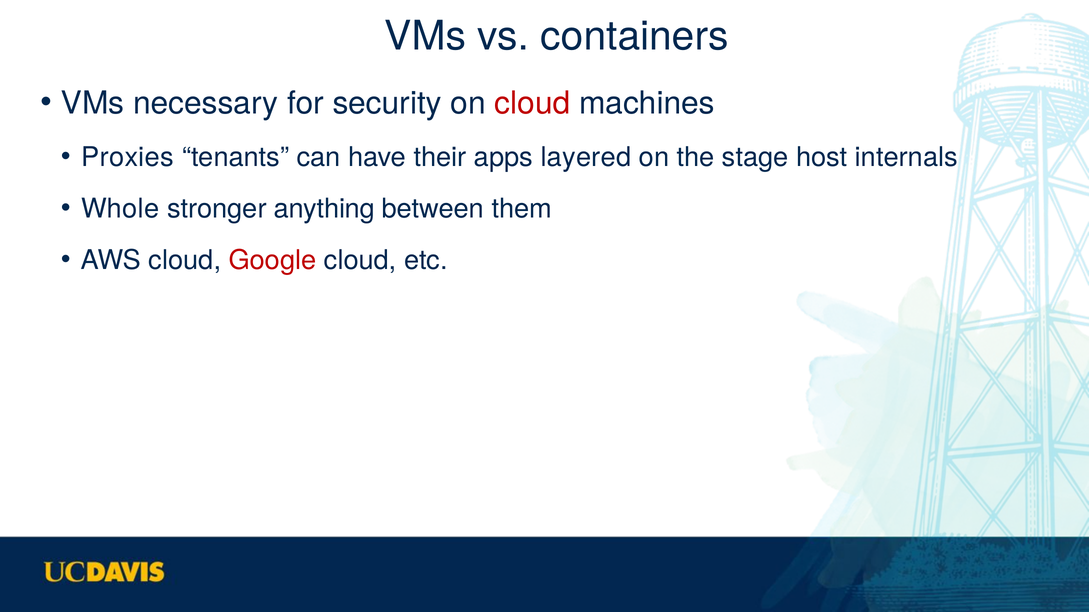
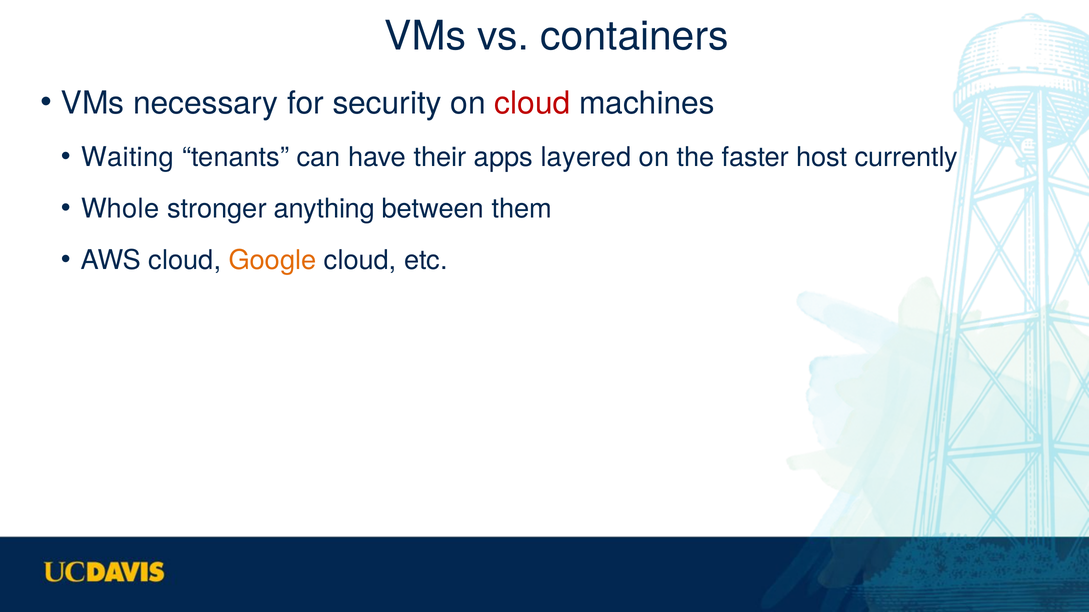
Proxies: Proxies -> Waiting (128, 157)
stage: stage -> faster (755, 157)
internals: internals -> currently (906, 157)
Google colour: red -> orange (273, 261)
